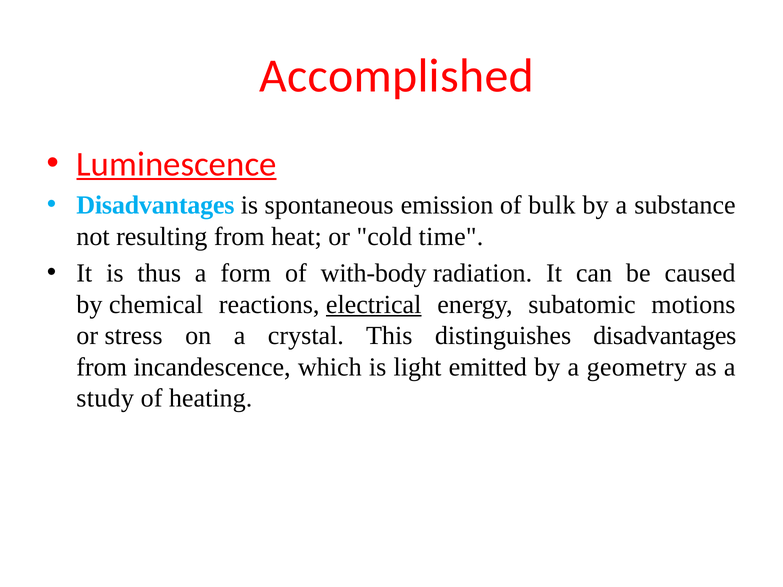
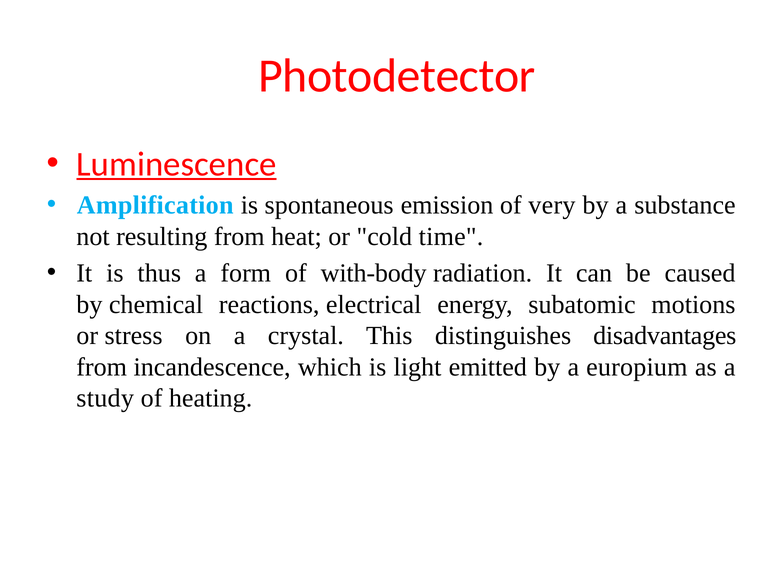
Accomplished: Accomplished -> Photodetector (397, 76)
Disadvantages: Disadvantages -> Amplification (155, 205)
bulk: bulk -> very (552, 205)
electrical underline: present -> none (374, 305)
geometry: geometry -> europium (637, 367)
